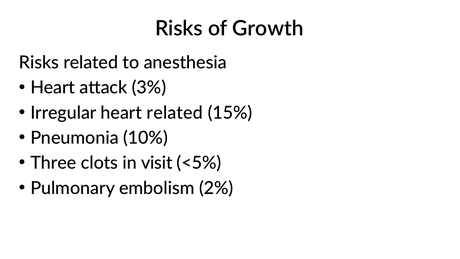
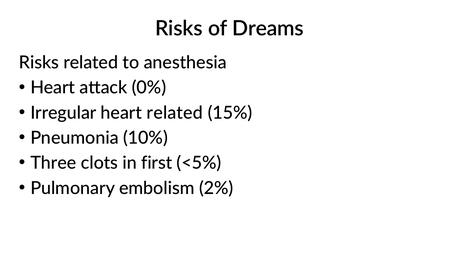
Growth: Growth -> Dreams (268, 28)
3%: 3% -> 0% (149, 88)
visit: visit -> first (157, 163)
